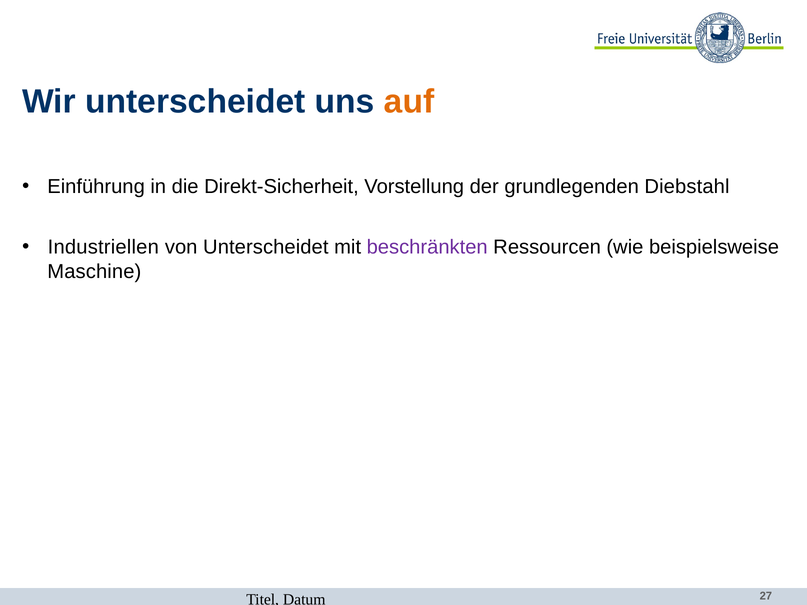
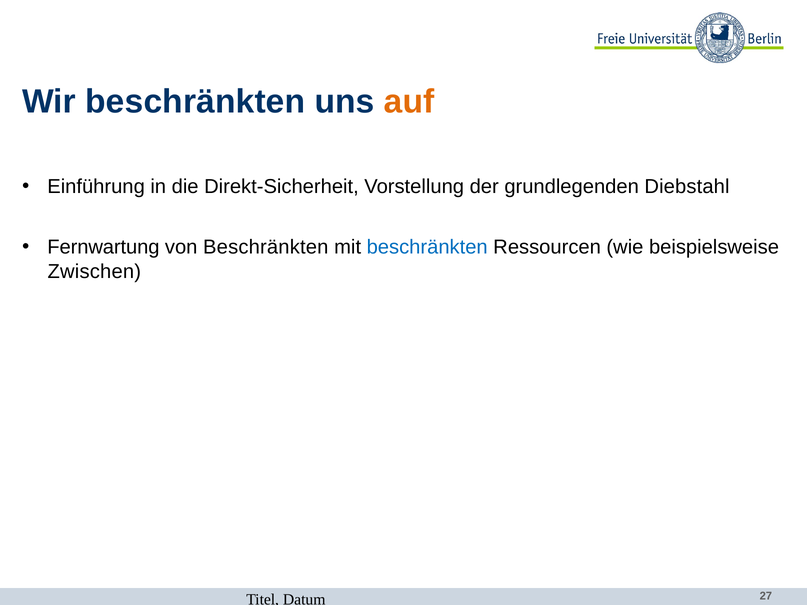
Wir unterscheidet: unterscheidet -> beschränkten (195, 102)
Industriellen: Industriellen -> Fernwartung (103, 247)
von Unterscheidet: Unterscheidet -> Beschränkten (266, 247)
beschränkten colour: purple -> blue (427, 247)
Maschine: Maschine -> Zwischen (94, 272)
